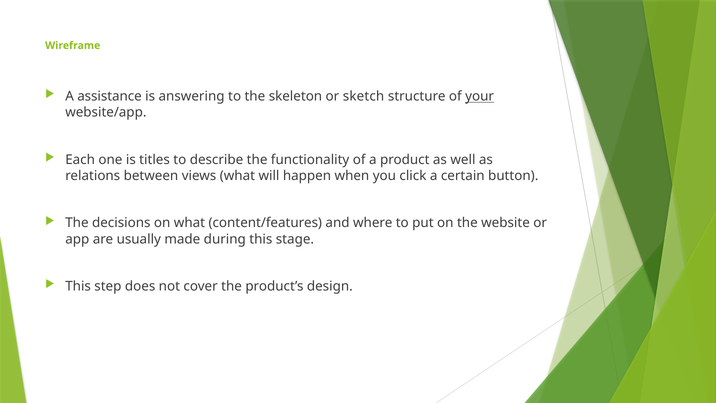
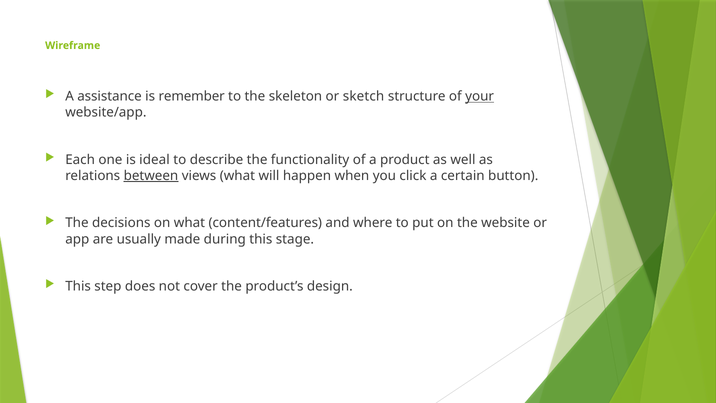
answering: answering -> remember (192, 96)
titles: titles -> ideal (155, 160)
between underline: none -> present (151, 176)
